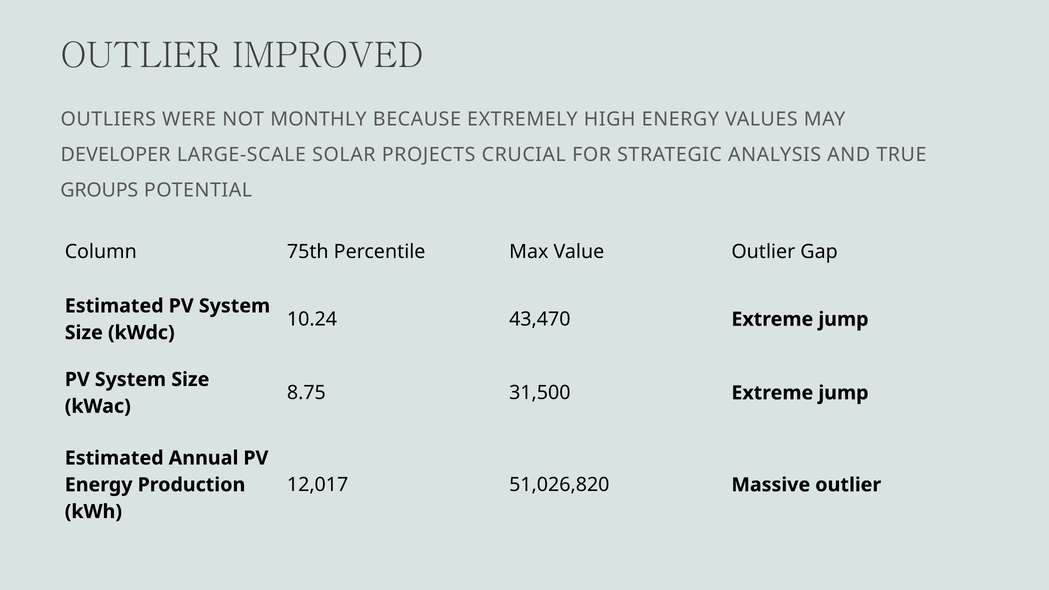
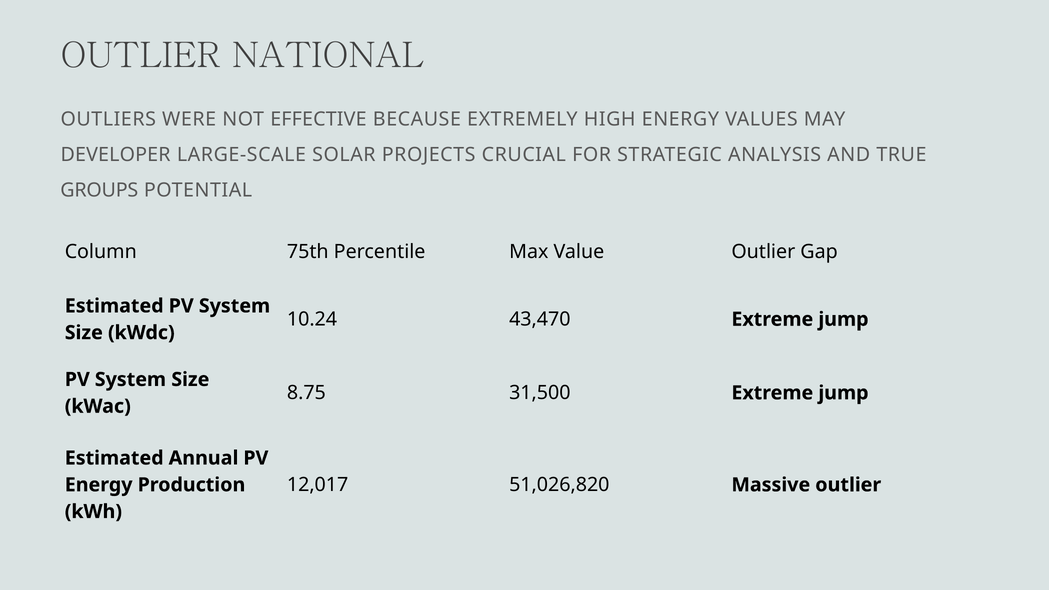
IMPROVED: IMPROVED -> NATIONAL (328, 56)
MONTHLY: MONTHLY -> EFFECTIVE (318, 119)
